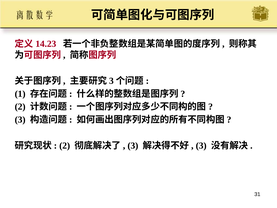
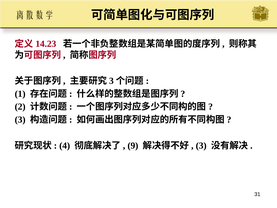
2: 2 -> 4 (65, 145)
3: 3 -> 9 (133, 145)
